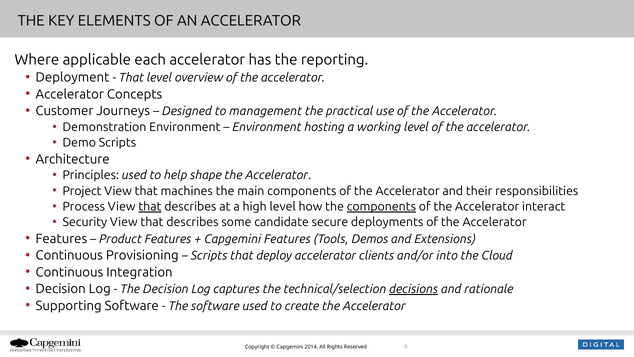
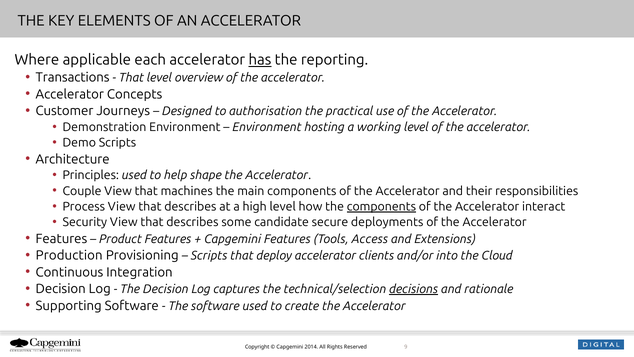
has underline: none -> present (260, 60)
Deployment: Deployment -> Transactions (73, 78)
management: management -> authorisation (266, 111)
Project: Project -> Couple (82, 191)
that underline: present -> none (150, 207)
Demos: Demos -> Access (370, 239)
Continuous: Continuous -> Production (69, 255)
